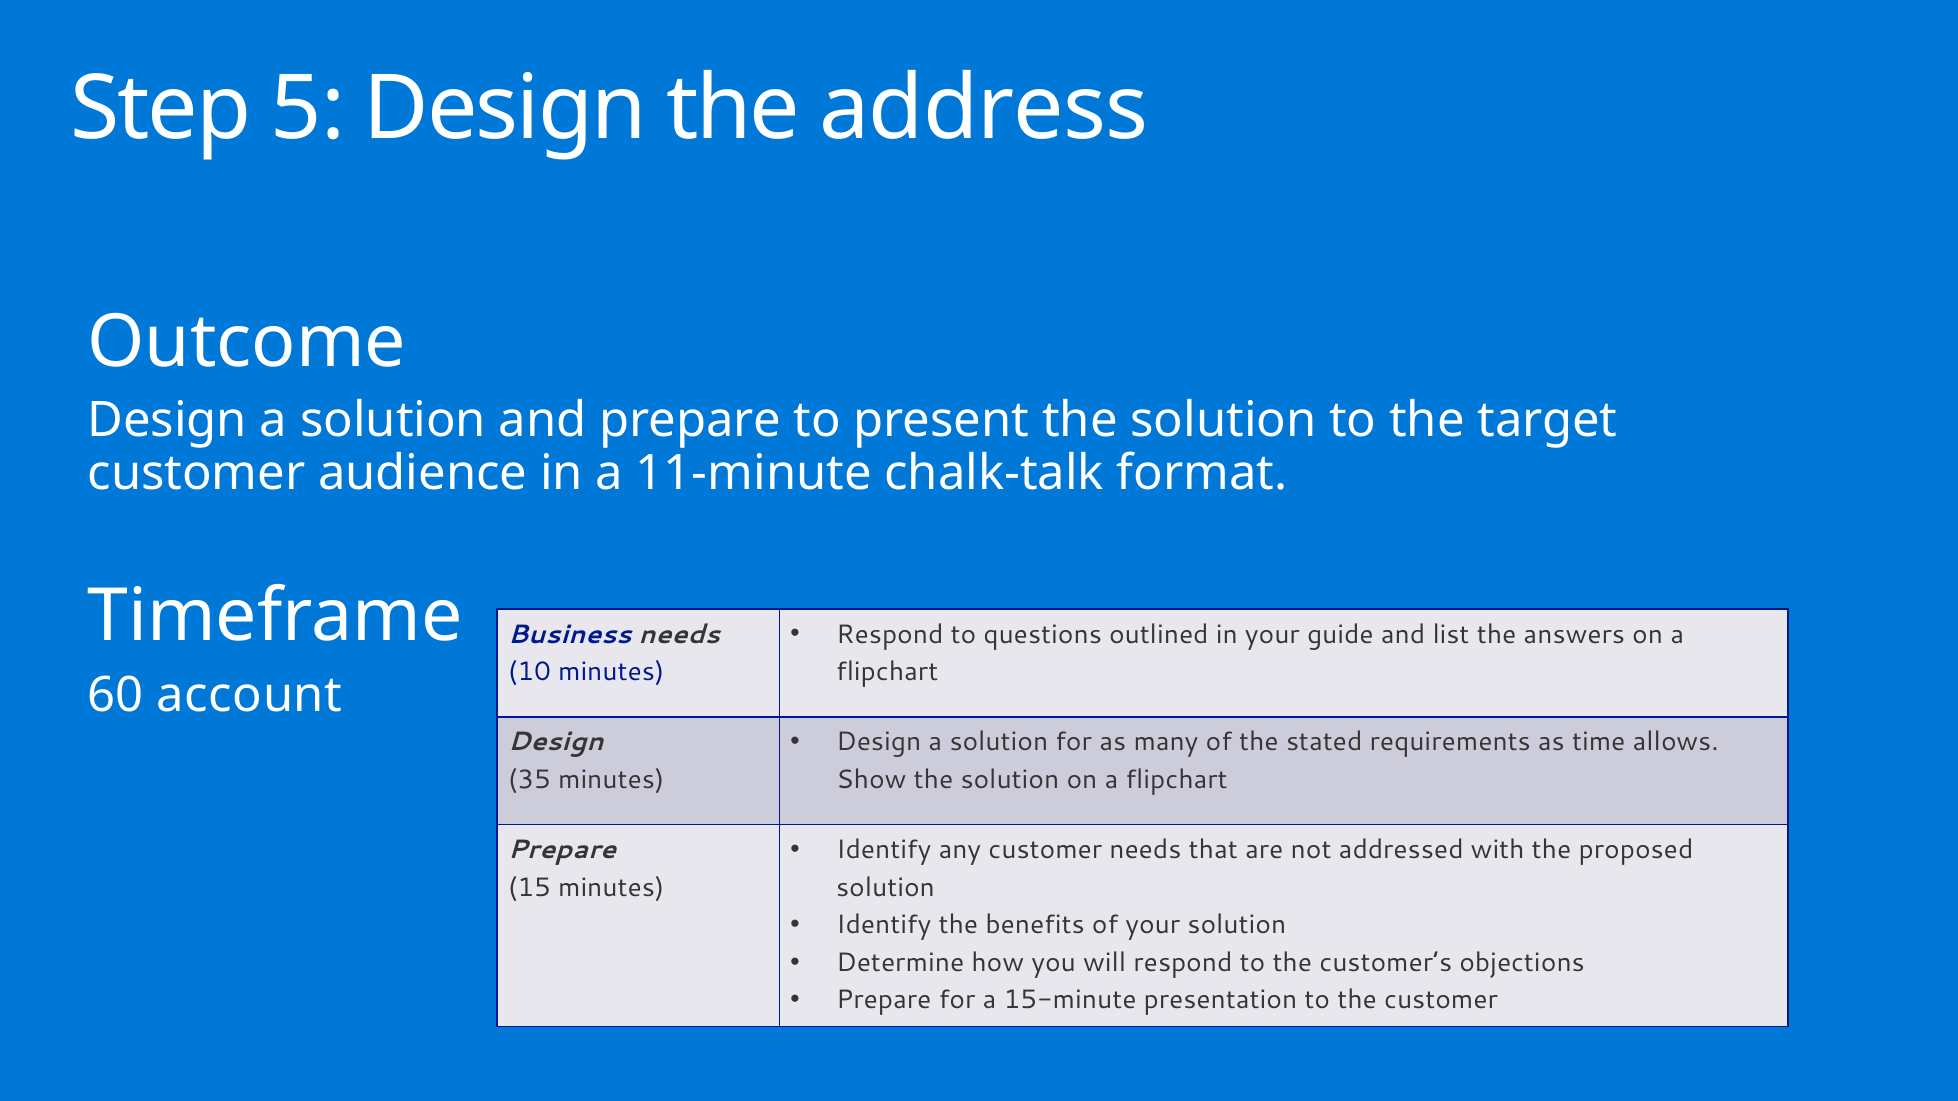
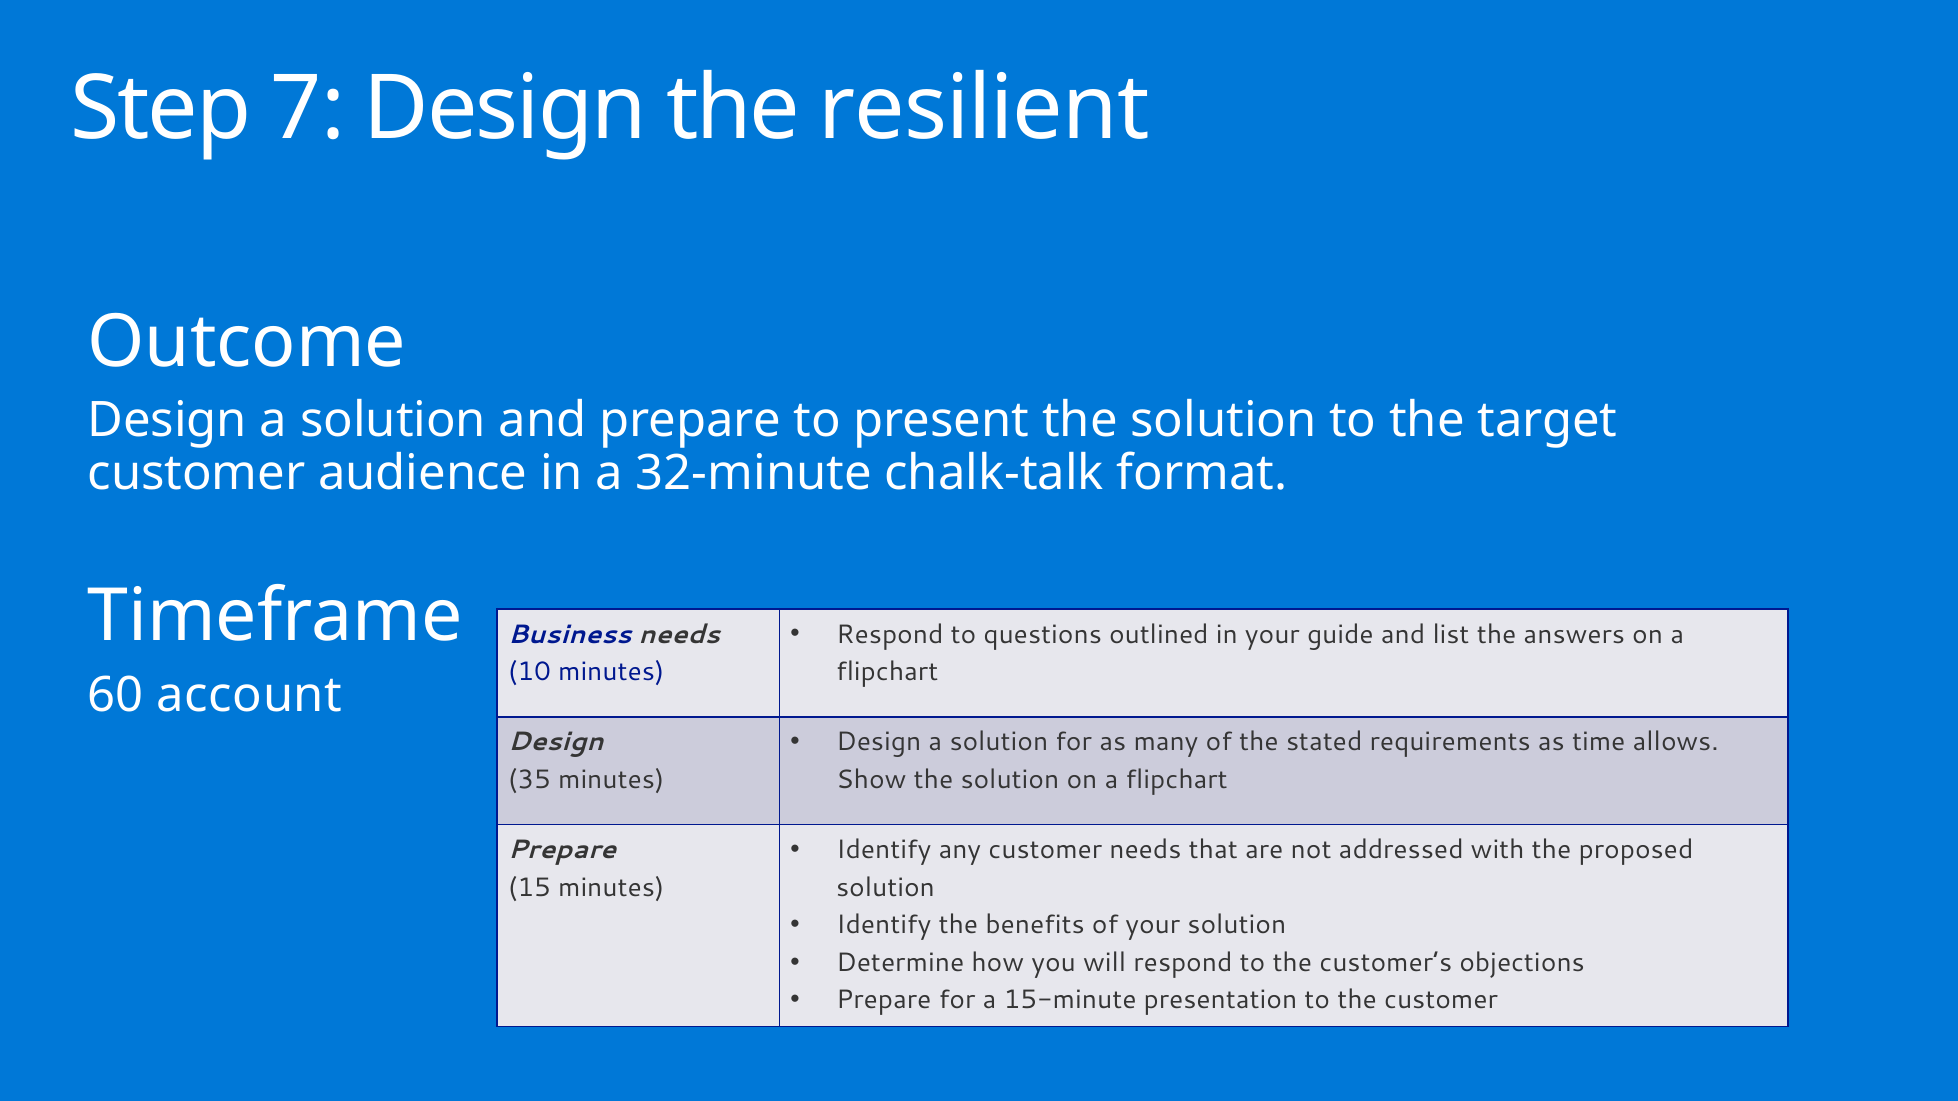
5: 5 -> 7 (308, 109)
address: address -> resilient (984, 109)
11-minute: 11-minute -> 32-minute (754, 474)
